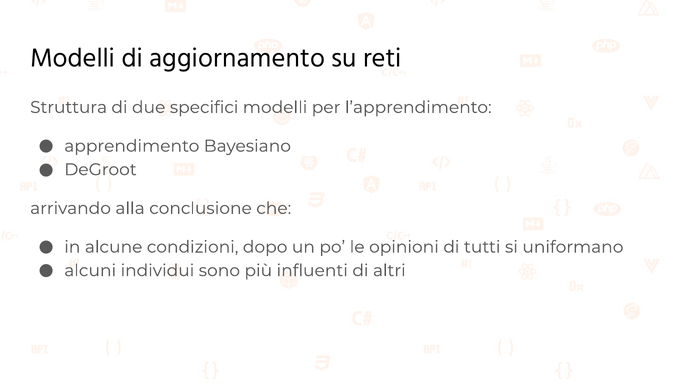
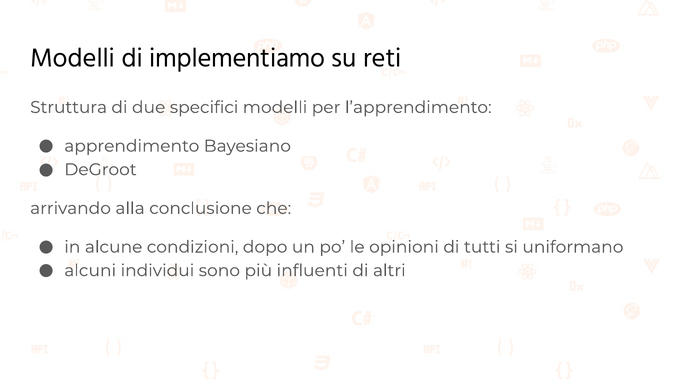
aggiornamento: aggiornamento -> implementiamo (237, 58)
